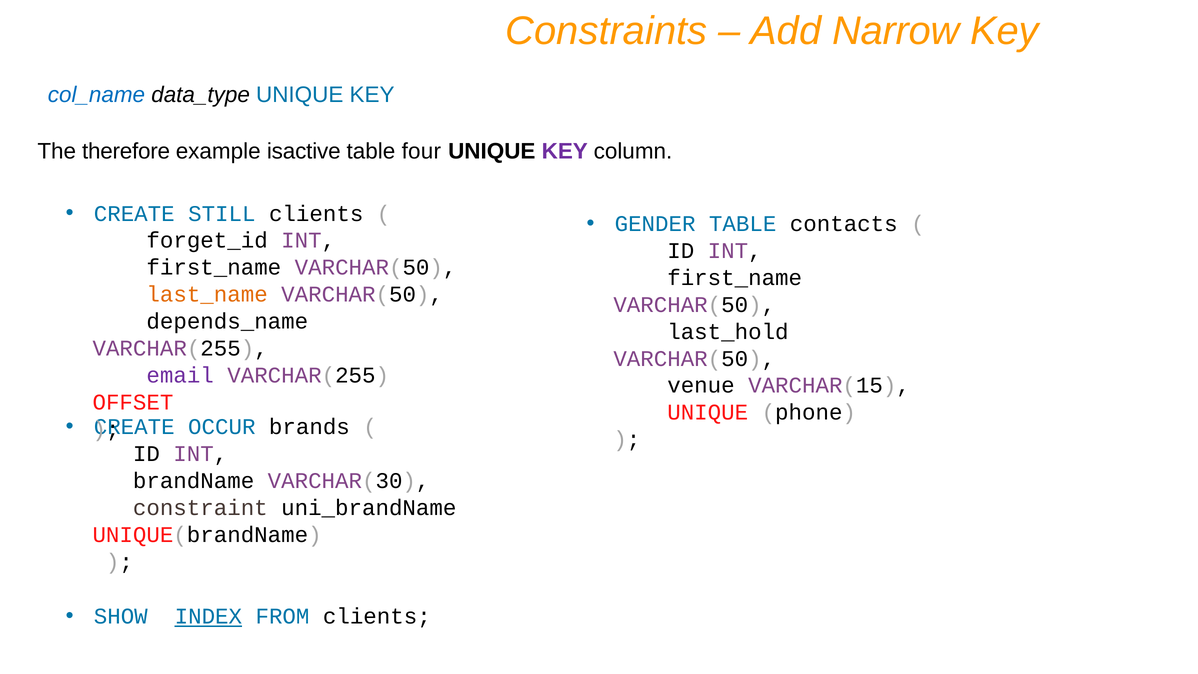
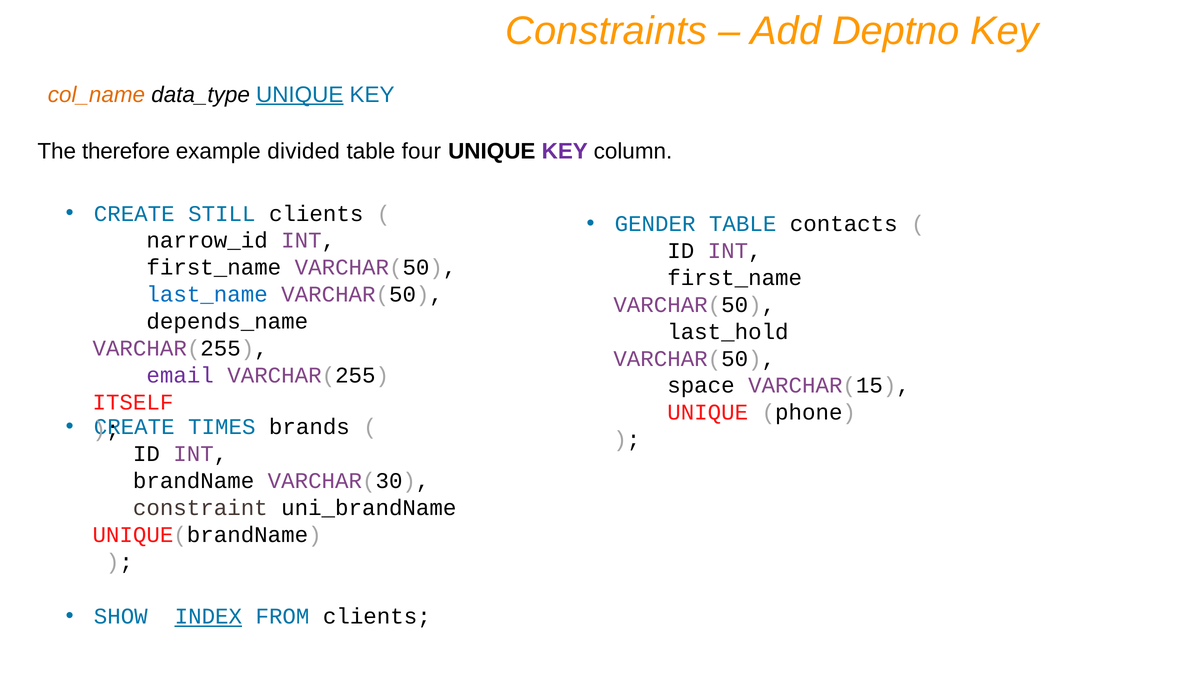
Narrow: Narrow -> Deptno (896, 31)
col_name colour: blue -> orange (96, 95)
UNIQUE underline: none -> present (300, 95)
isactive: isactive -> divided (304, 151)
forget_id: forget_id -> narrow_id (207, 241)
last_name colour: orange -> blue (207, 294)
venue: venue -> space (701, 385)
OFFSET: OFFSET -> ITSELF (133, 402)
OCCUR: OCCUR -> TIMES (222, 427)
